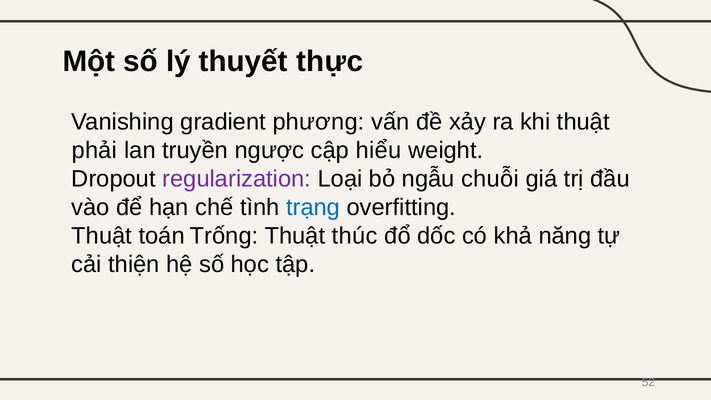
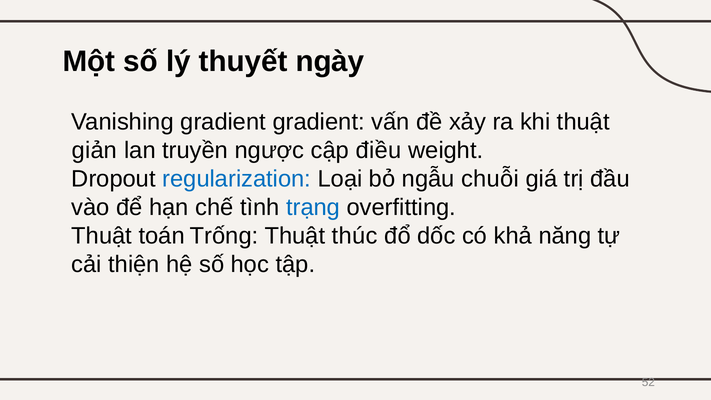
thực: thực -> ngày (330, 62)
gradient phương: phương -> gradient (319, 122)
phải: phải -> giản (94, 150)
hiểu: hiểu -> điều (379, 150)
regularization colour: purple -> blue (237, 179)
